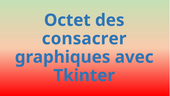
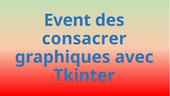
Octet: Octet -> Event (67, 20)
